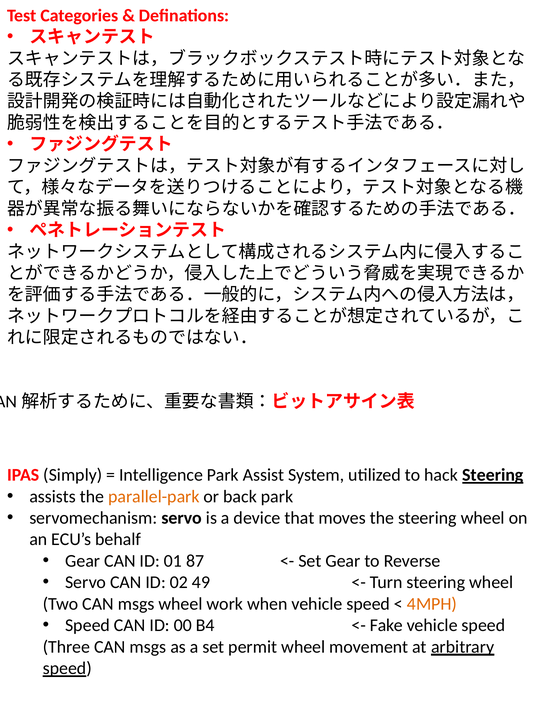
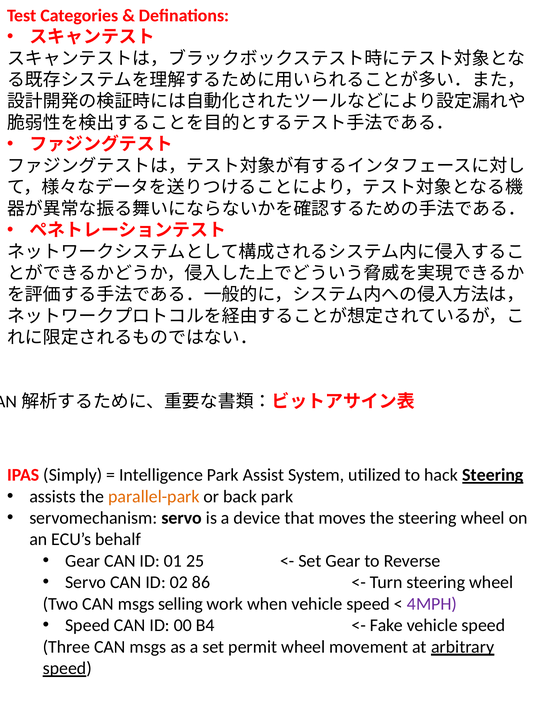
87: 87 -> 25 (195, 561)
49: 49 -> 86 (201, 582)
msgs wheel: wheel -> selling (181, 604)
4MPH colour: orange -> purple (432, 604)
